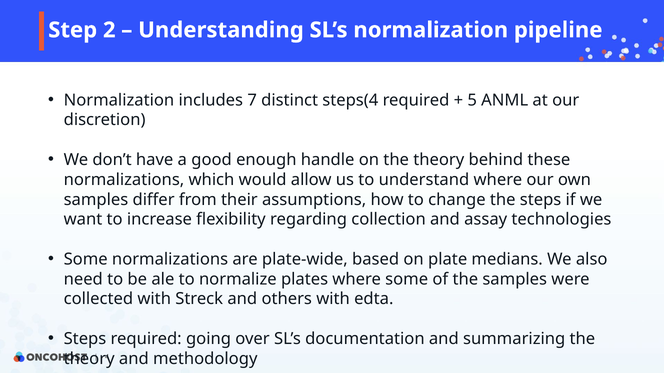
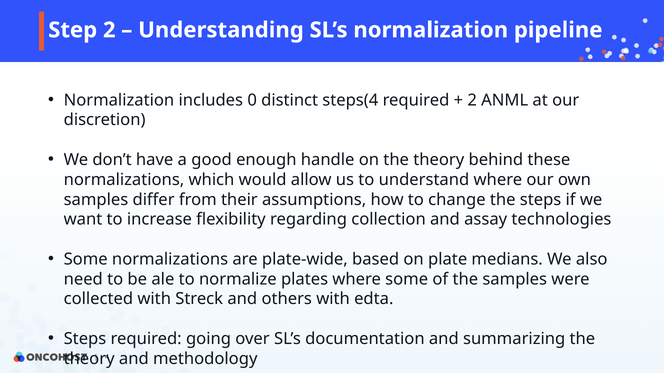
7: 7 -> 0 (252, 100)
5: 5 -> 2 (472, 100)
